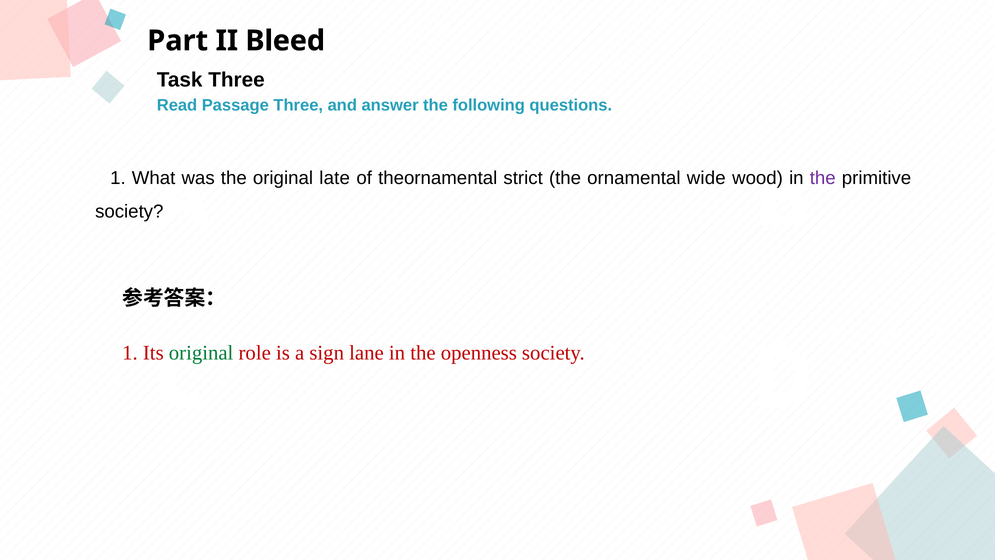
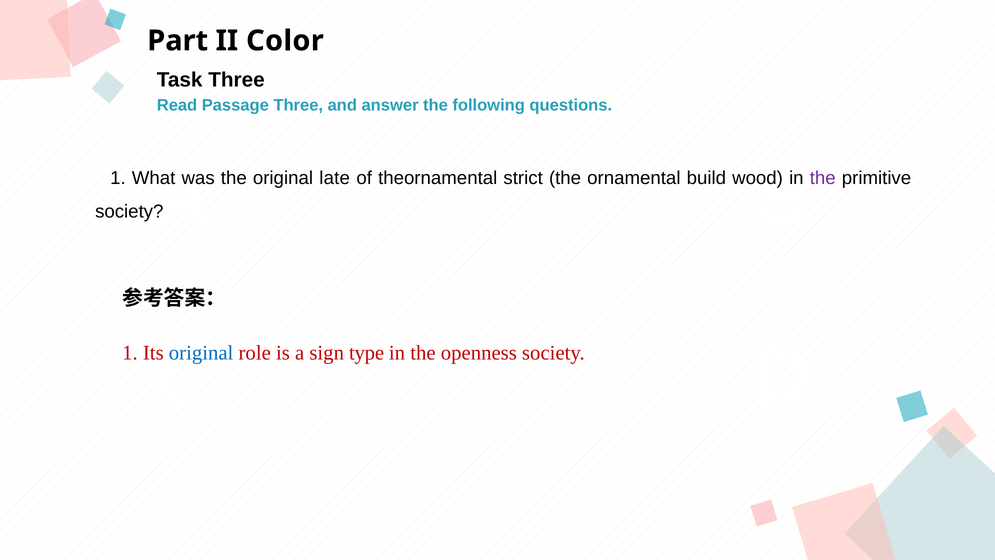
Bleed: Bleed -> Color (285, 41)
wide: wide -> build (706, 178)
original colour: green -> blue (201, 353)
lane: lane -> type (367, 353)
